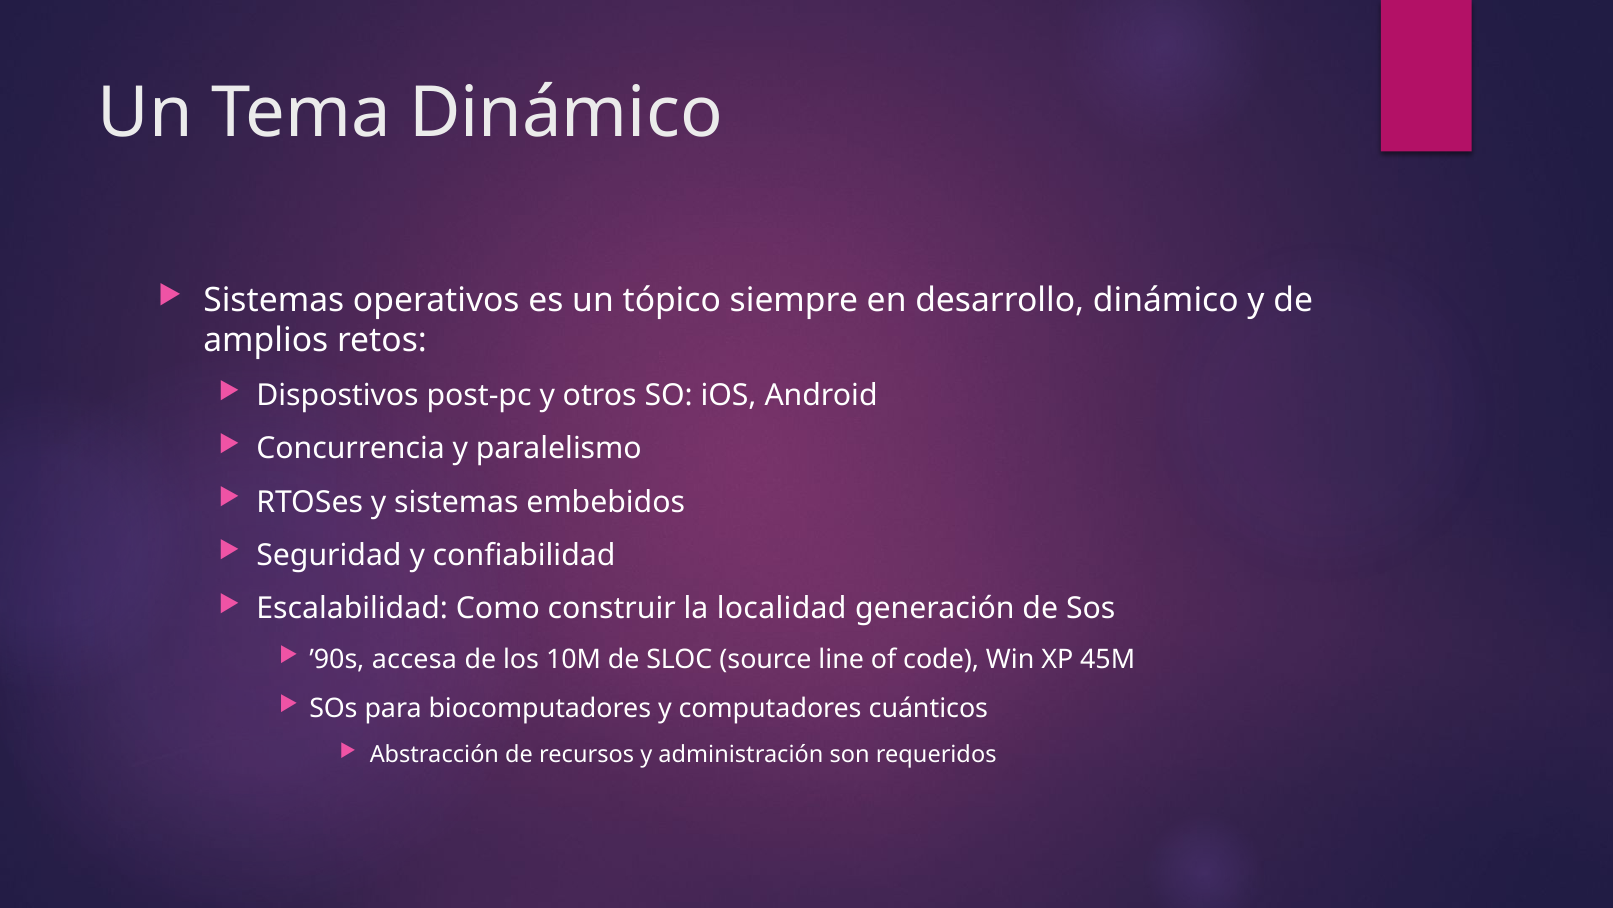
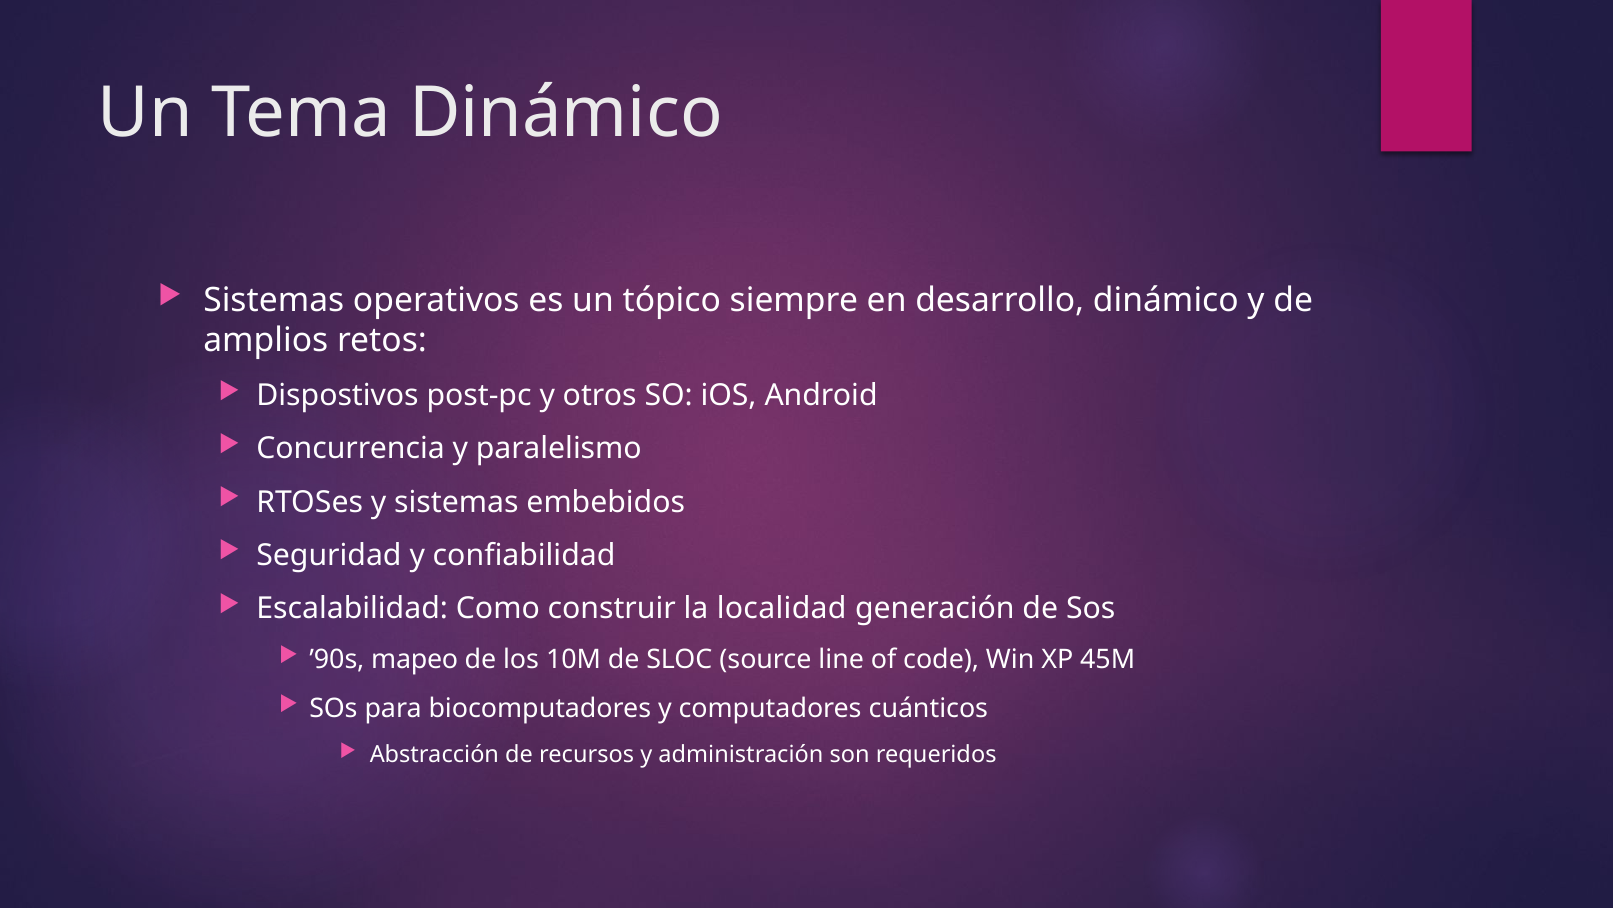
accesa: accesa -> mapeo (415, 659)
